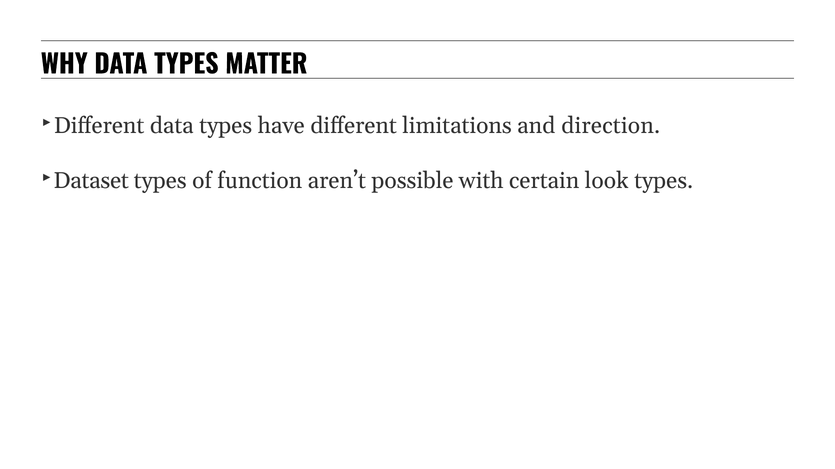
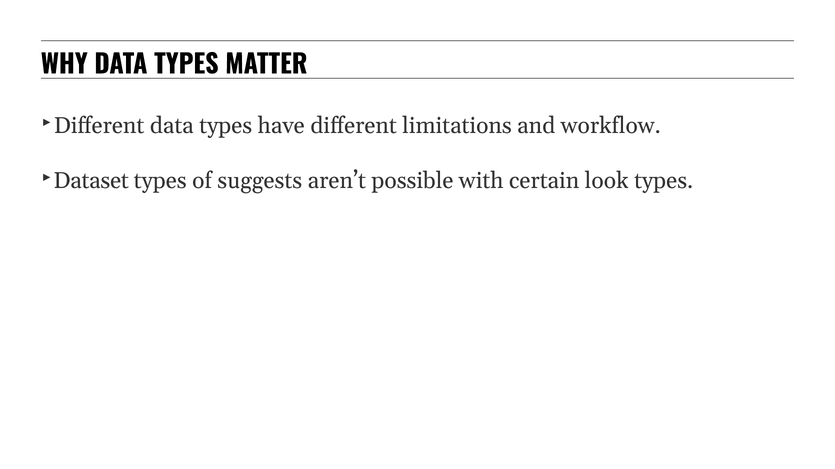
direction: direction -> workflow (611, 126)
function: function -> suggests (260, 181)
